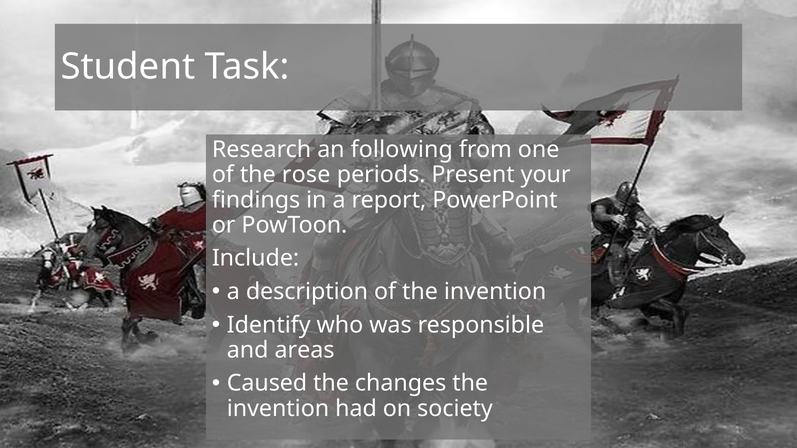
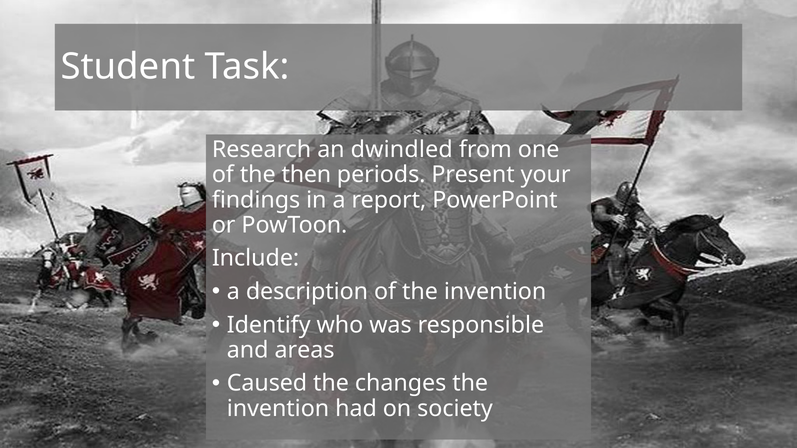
following: following -> dwindled (402, 150)
rose: rose -> then (306, 175)
